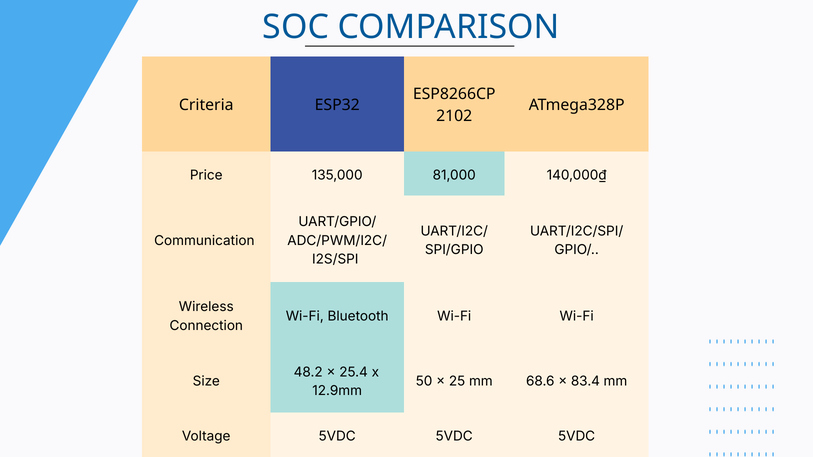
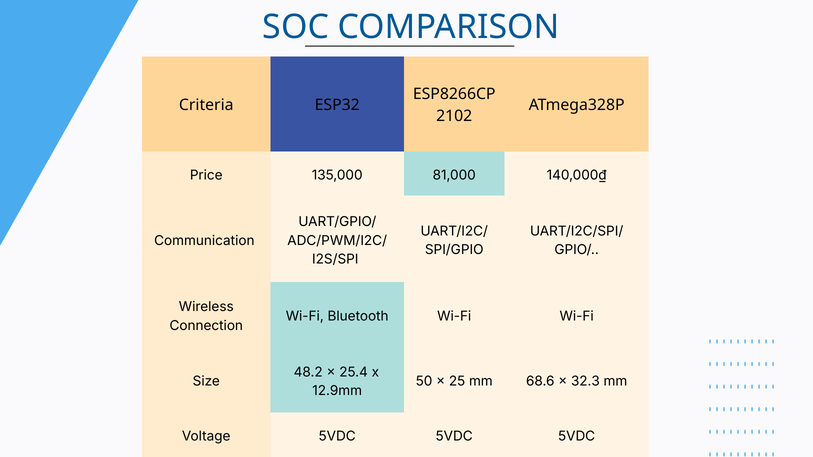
83.4: 83.4 -> 32.3 (585, 382)
